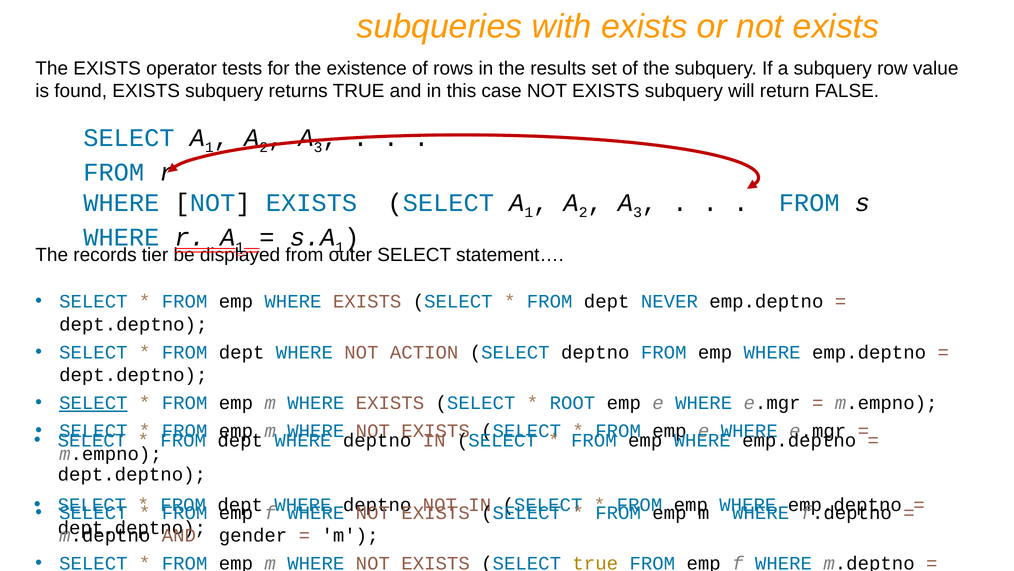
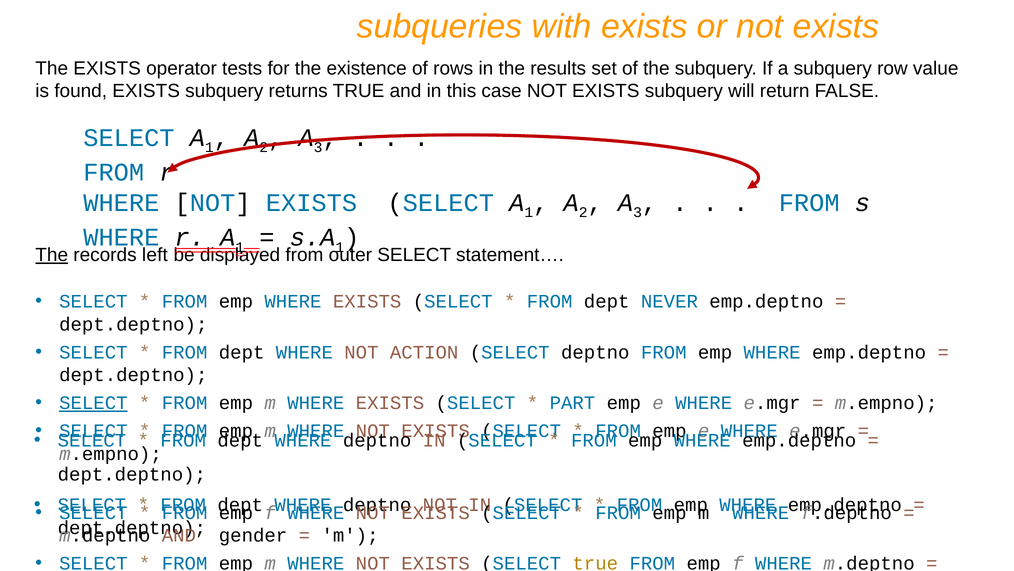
The underline: none -> present (52, 255)
tier: tier -> left (155, 255)
ROOT: ROOT -> PART (572, 403)
